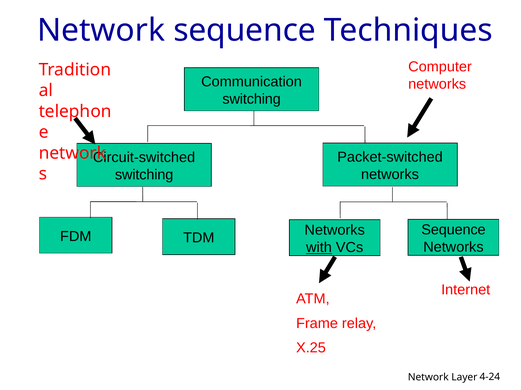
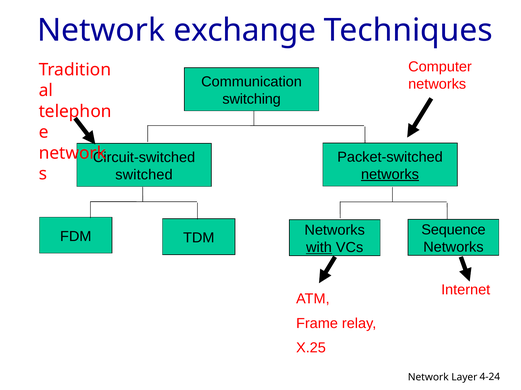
Network sequence: sequence -> exchange (245, 30)
networks underline: none -> present (390, 175)
switching: switching -> switched (144, 175)
